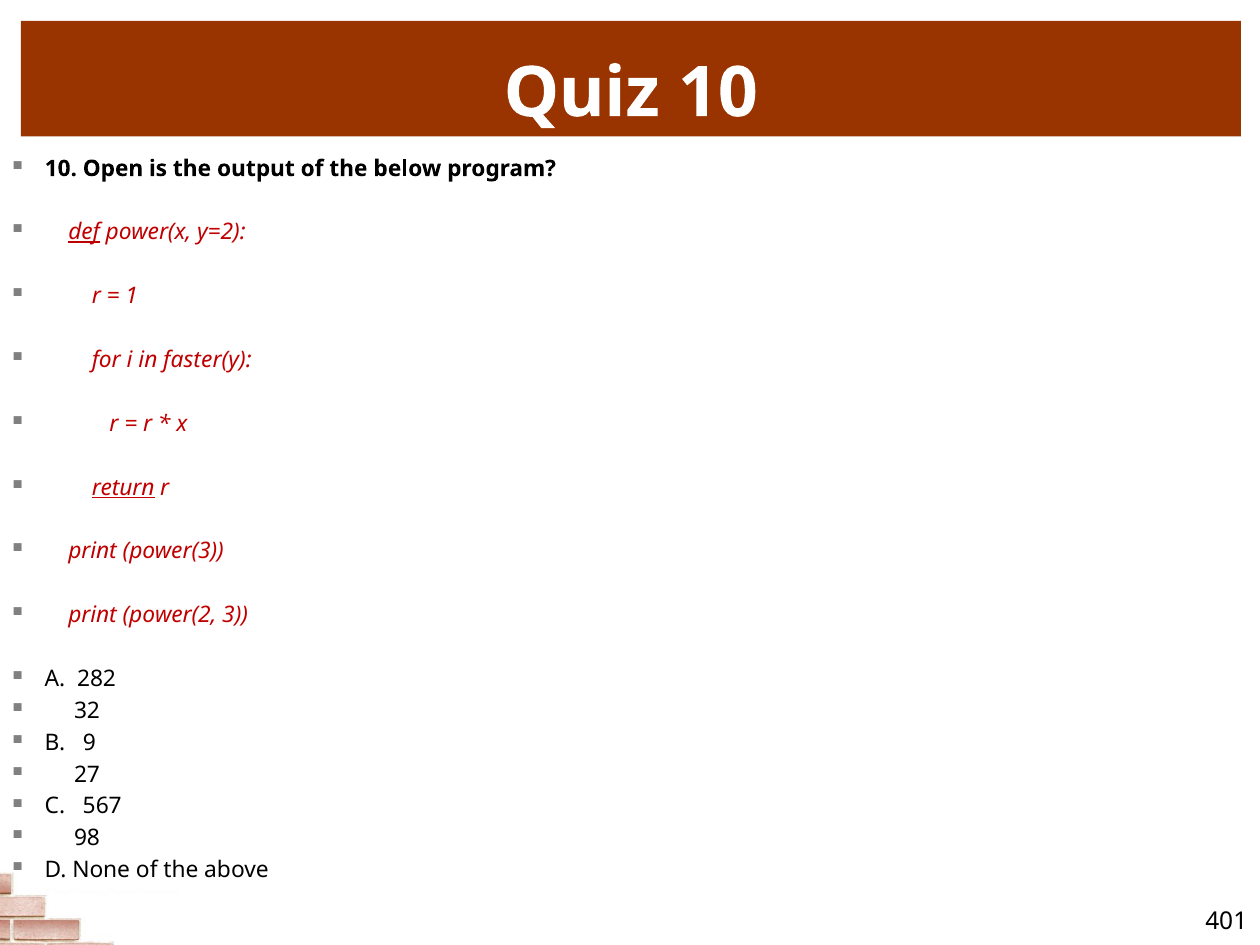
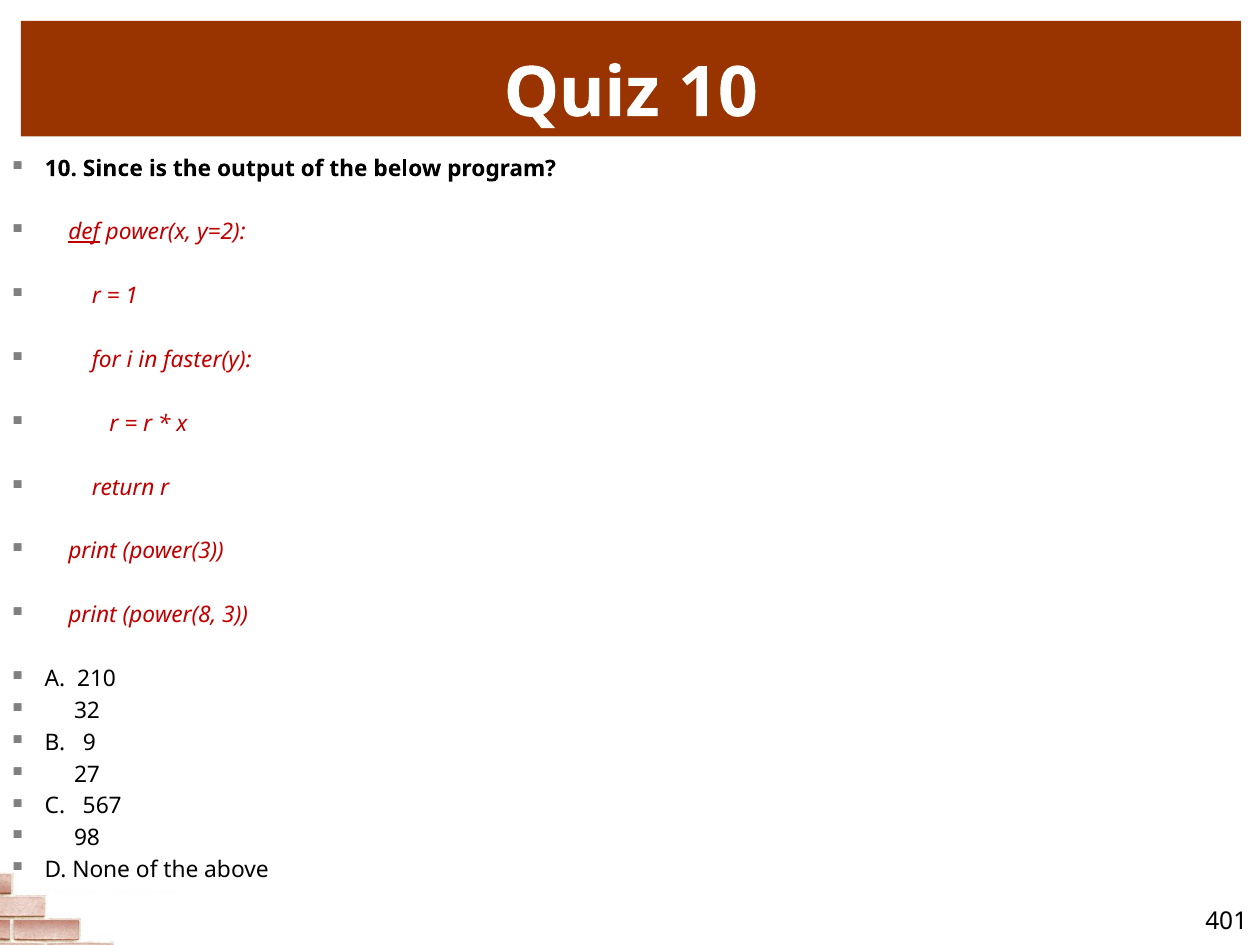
Open: Open -> Since (113, 169)
return underline: present -> none (123, 488)
power(2: power(2 -> power(8 (170, 615)
282: 282 -> 210 (97, 679)
